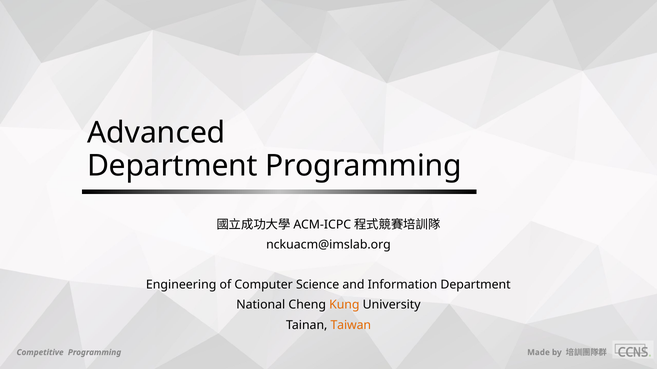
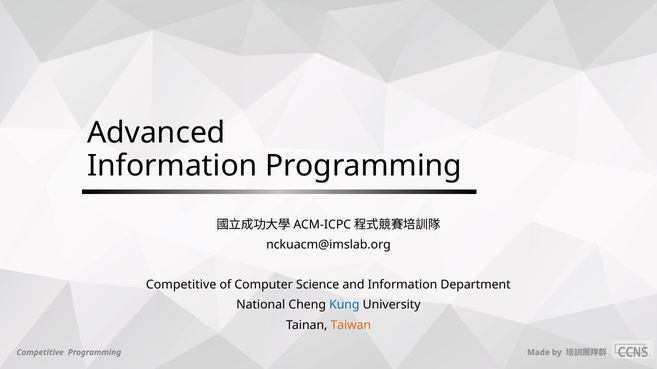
Department: Department -> Information (172, 166)
Engineering: Engineering -> Competitive (181, 285)
Kung colour: orange -> blue (344, 305)
